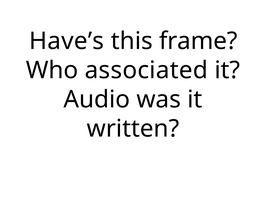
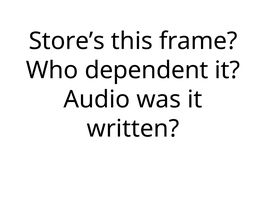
Have’s: Have’s -> Store’s (67, 41)
associated: associated -> dependent (146, 70)
